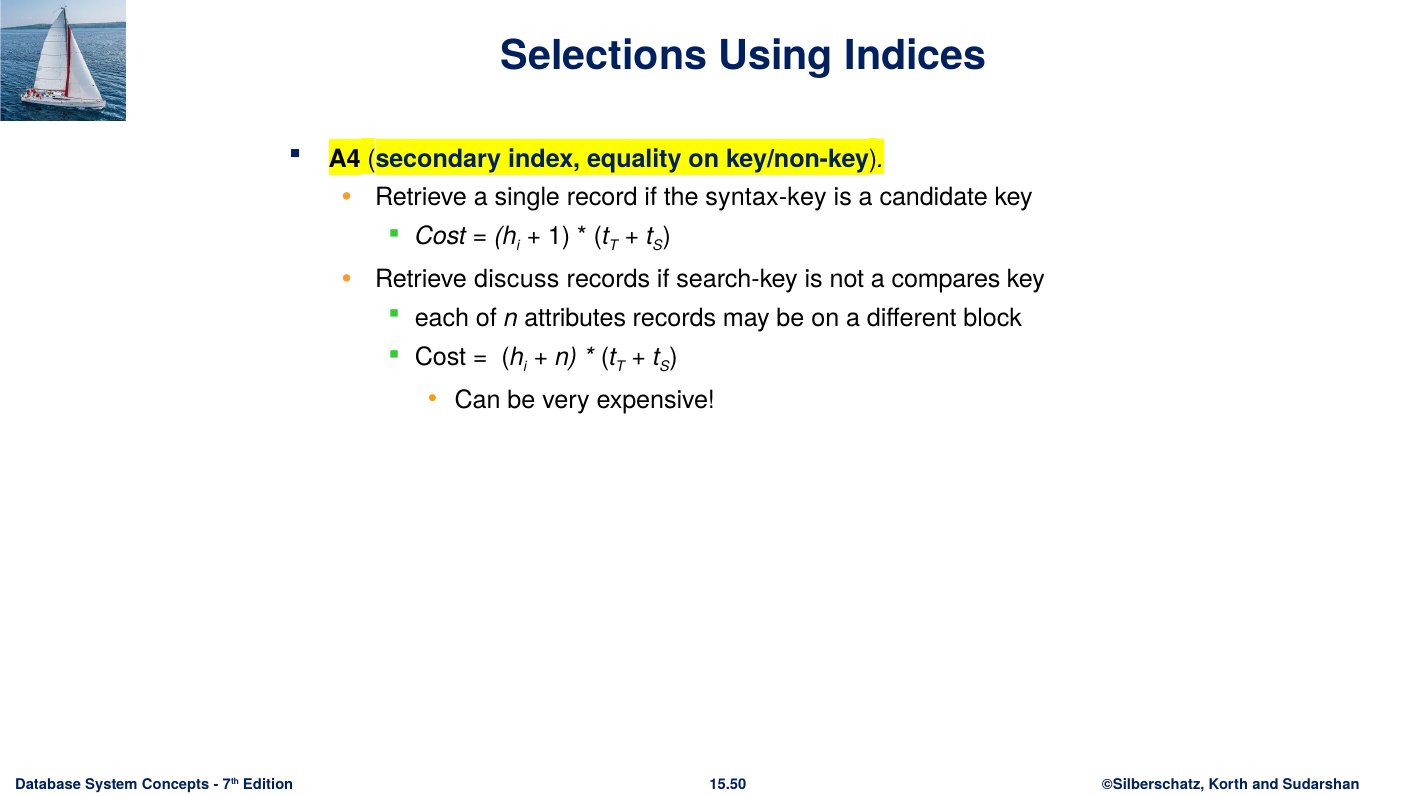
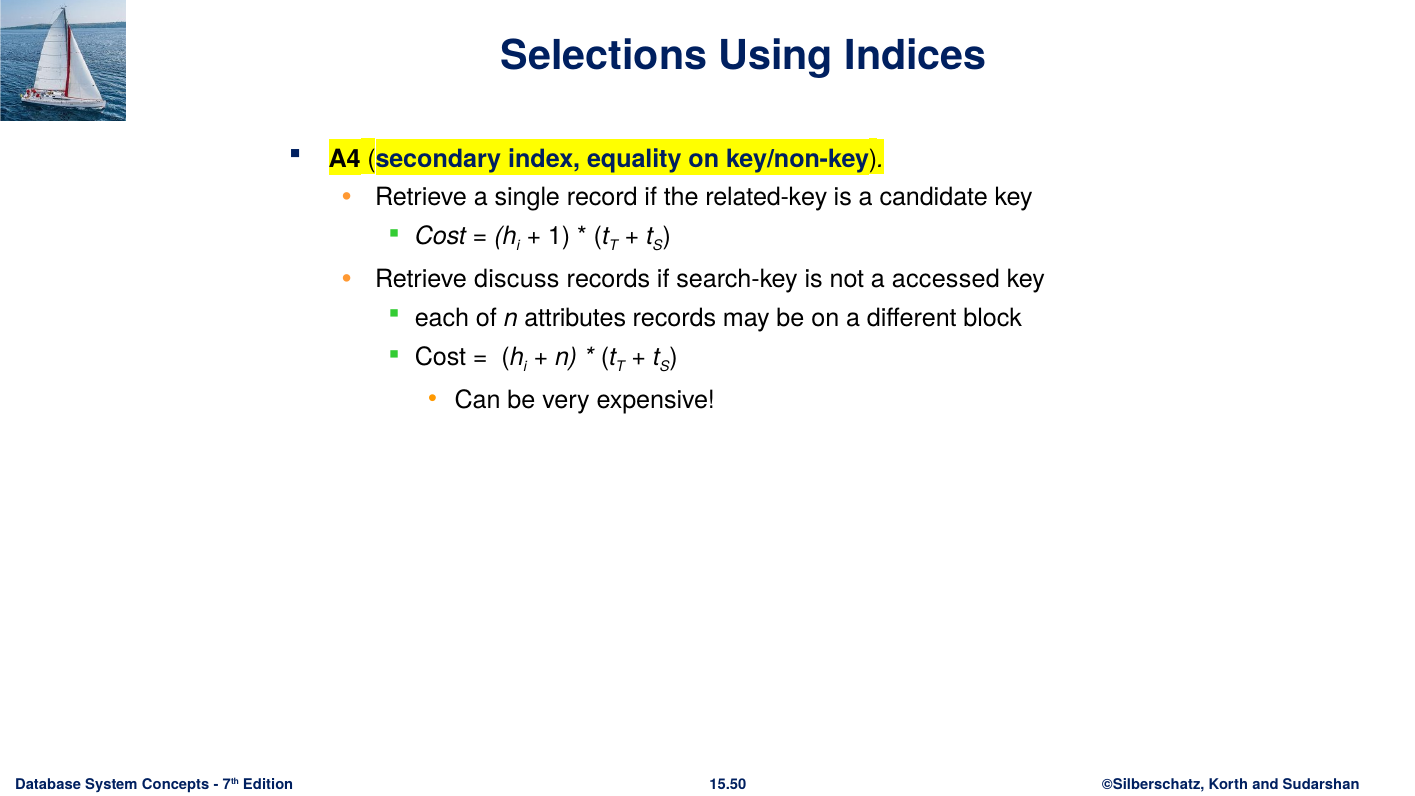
syntax-key: syntax-key -> related-key (766, 198)
compares: compares -> accessed (946, 279)
